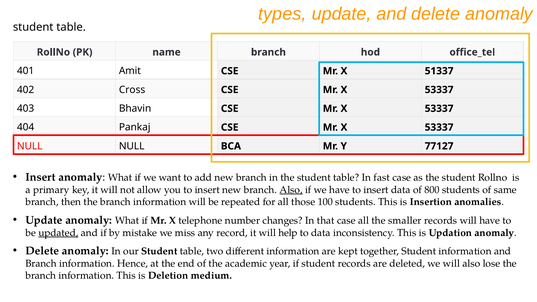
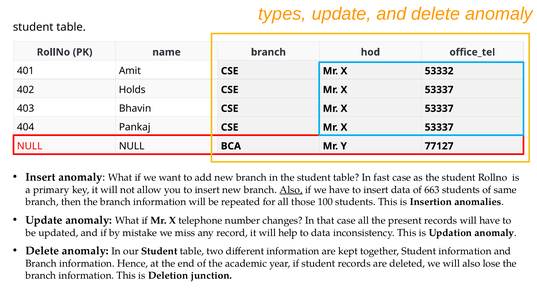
51337: 51337 -> 53332 (439, 71)
Cross: Cross -> Holds (132, 90)
800: 800 -> 663 (432, 190)
smaller: smaller -> present (405, 220)
updated underline: present -> none (58, 233)
medium: medium -> junction (211, 276)
